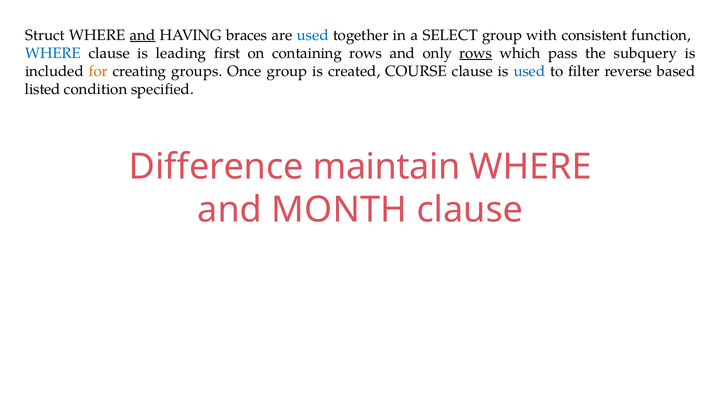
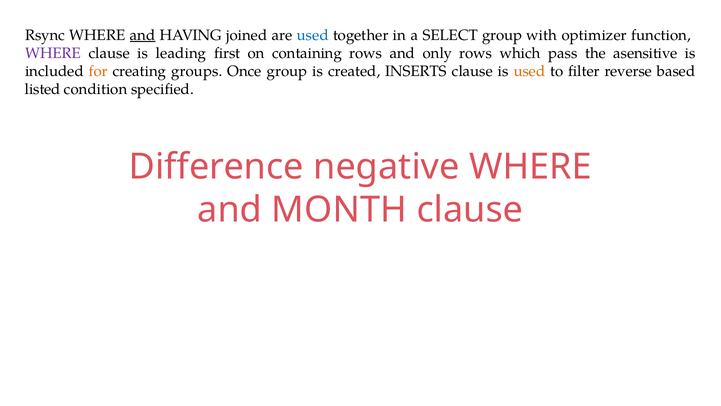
Struct: Struct -> Rsync (45, 35)
braces: braces -> joined (247, 35)
consistent: consistent -> optimizer (594, 35)
WHERE colour: blue -> purple (53, 53)
rows underline: present -> none (476, 53)
subquery: subquery -> asensitive (646, 53)
COURSE: COURSE -> INSERTS (416, 71)
used colour: blue -> orange (529, 71)
maintain: maintain -> negative (386, 166)
